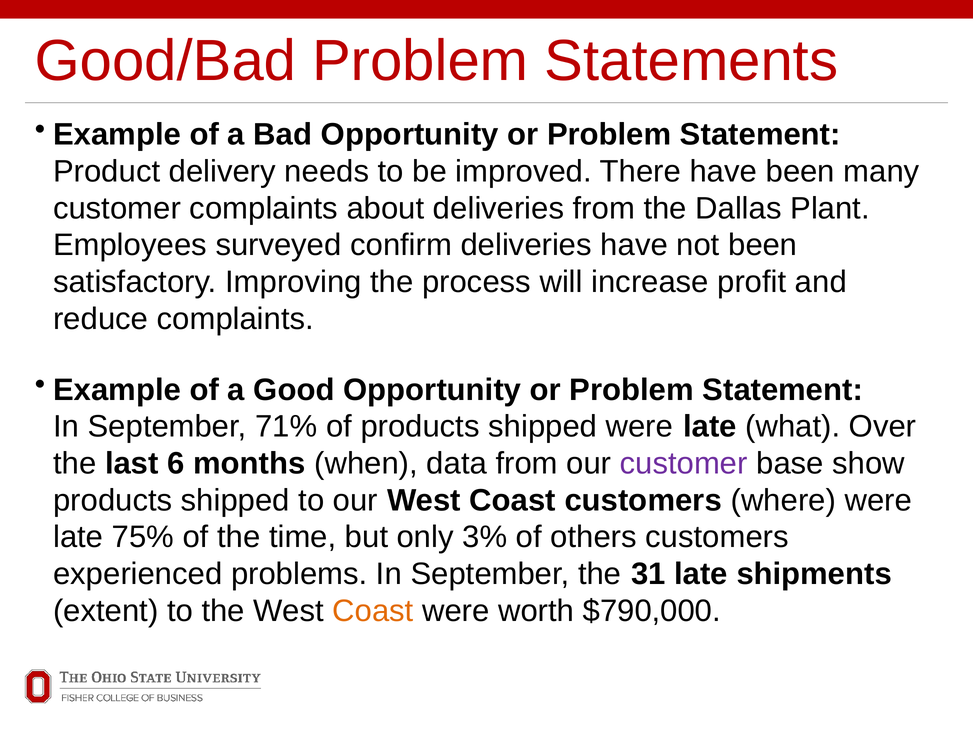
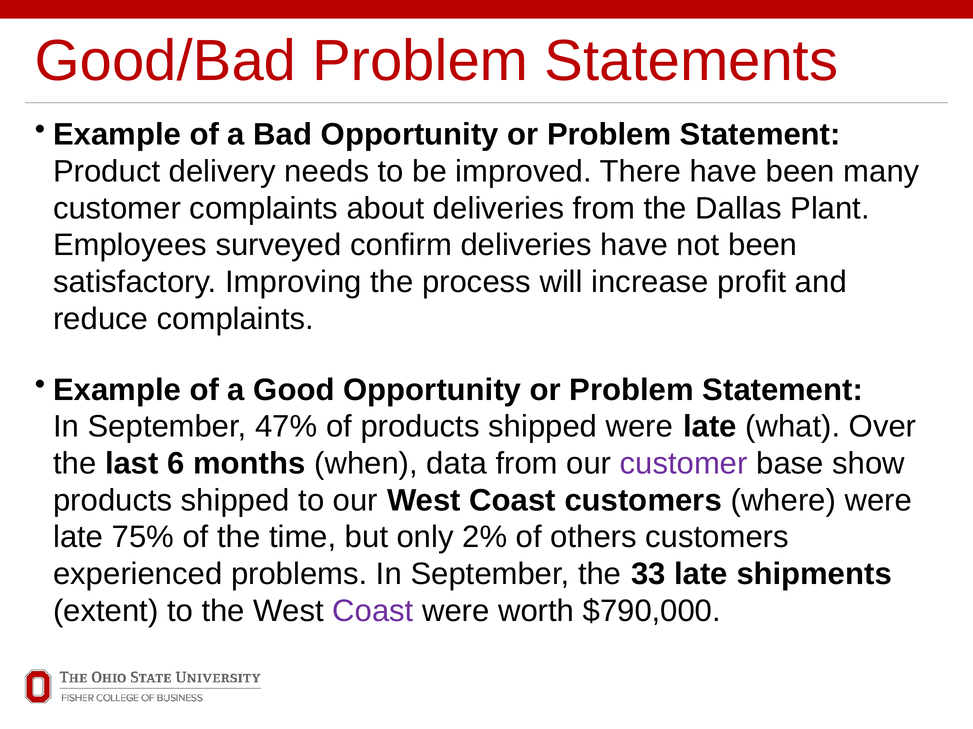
71%: 71% -> 47% (286, 427)
3%: 3% -> 2% (485, 538)
31: 31 -> 33 (648, 575)
Coast colour: orange -> purple (373, 612)
